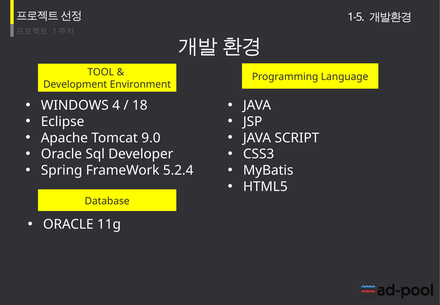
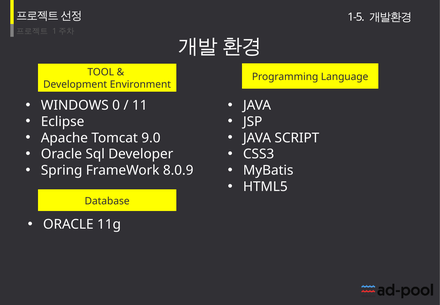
4: 4 -> 0 (116, 105)
18: 18 -> 11 (140, 105)
5.2.4: 5.2.4 -> 8.0.9 (178, 170)
